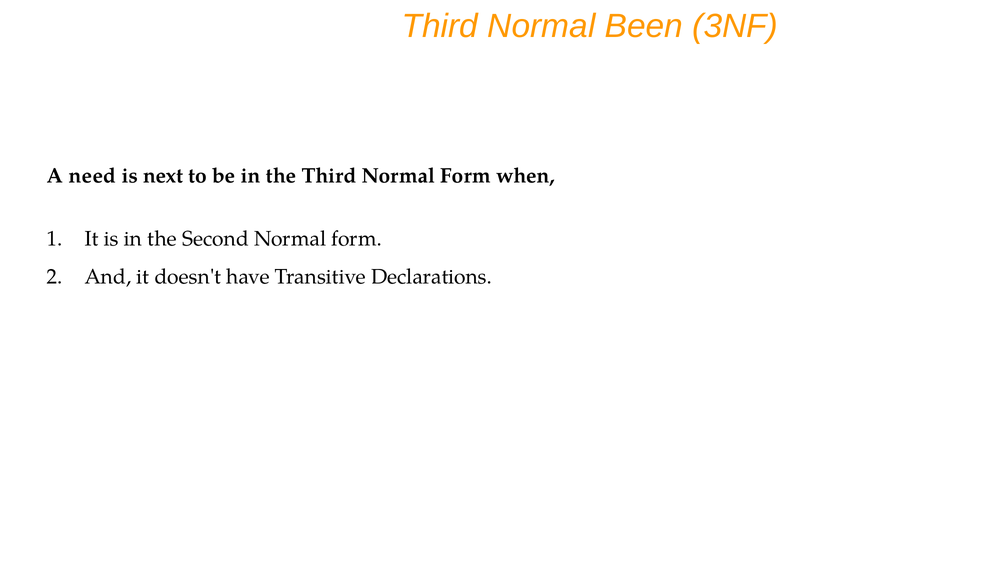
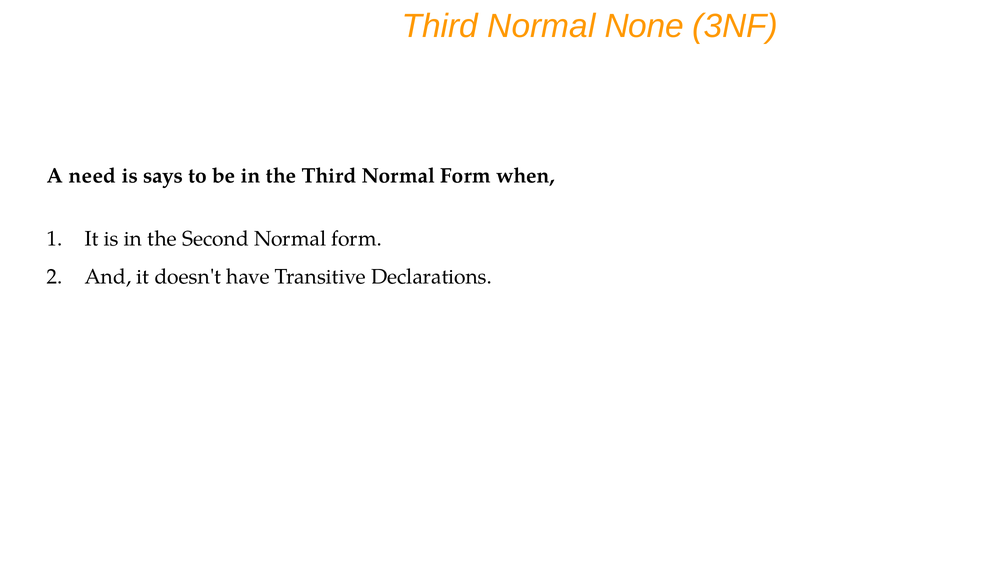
Been: Been -> None (644, 26)
next: next -> says (163, 176)
